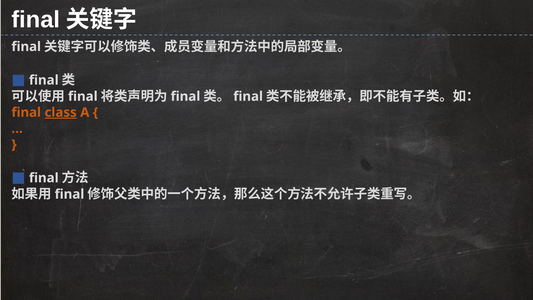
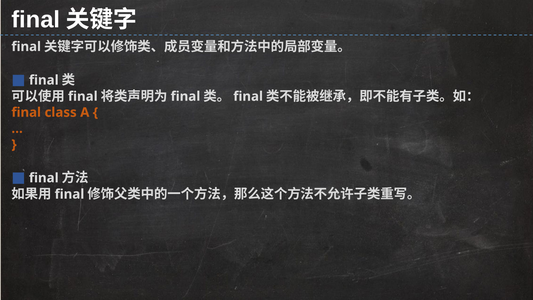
class underline: present -> none (61, 112)
